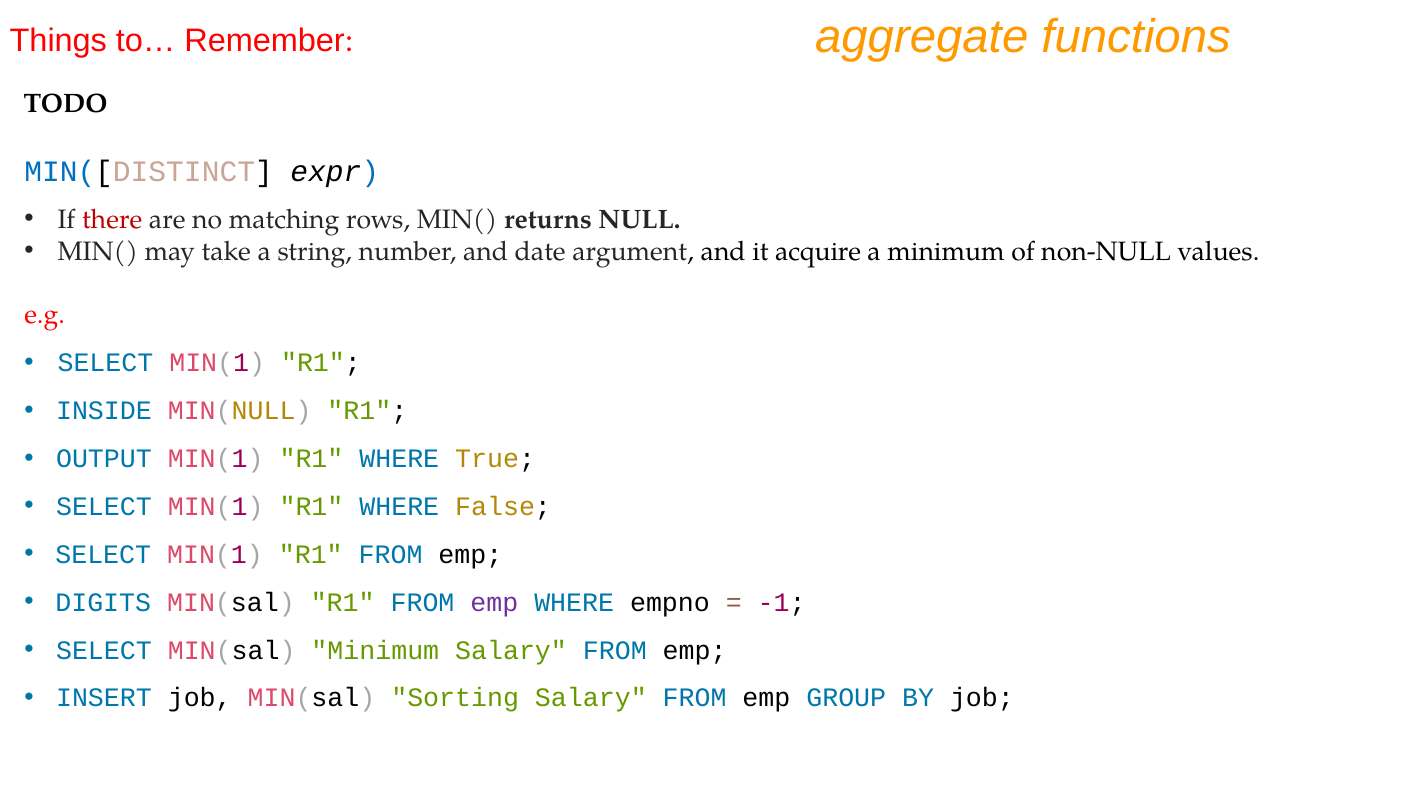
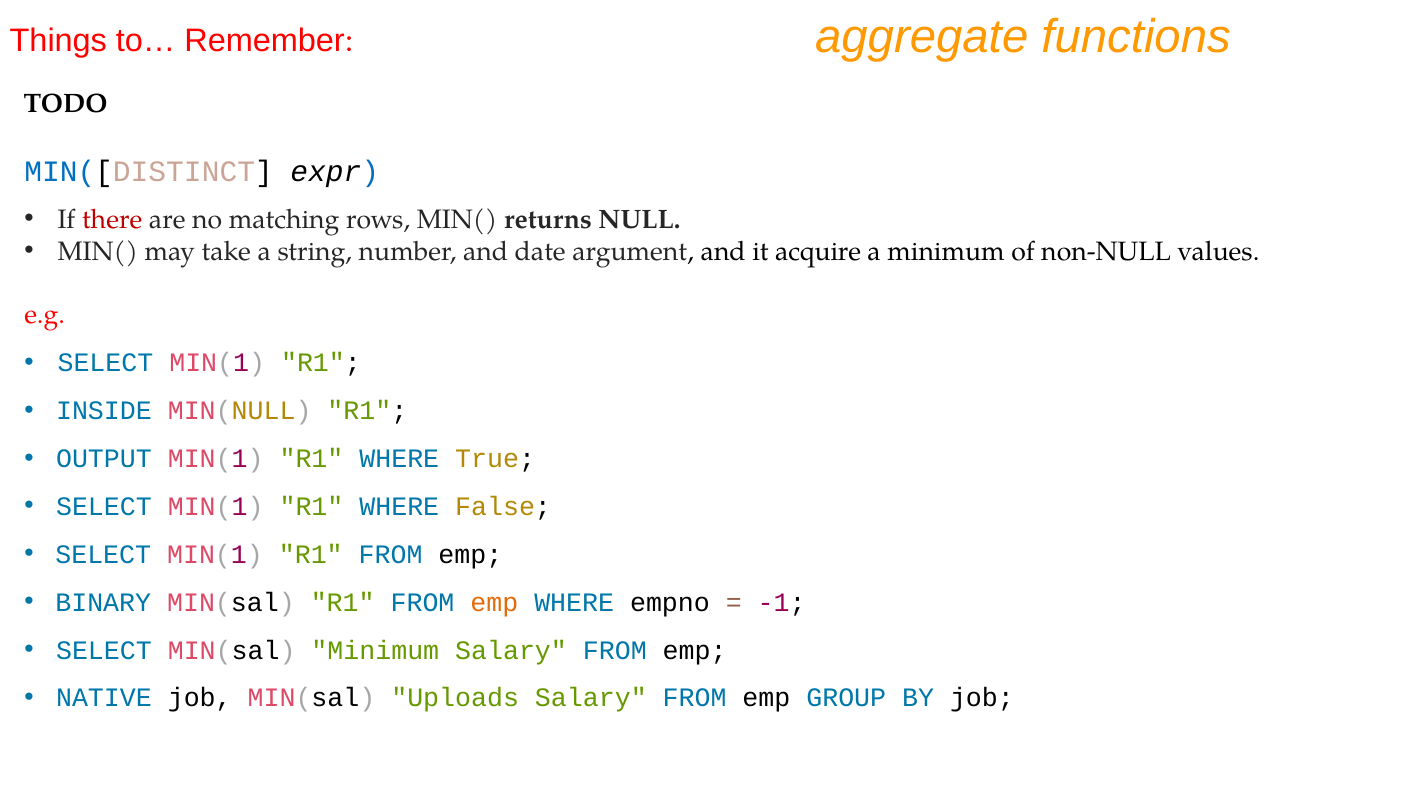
DIGITS: DIGITS -> BINARY (103, 602)
emp colour: purple -> orange (494, 602)
INSERT: INSERT -> NATIVE (104, 698)
Sorting: Sorting -> Uploads (455, 698)
